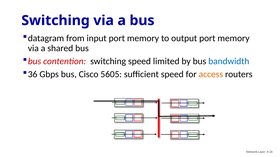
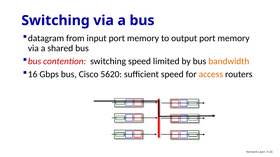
bandwidth colour: blue -> orange (229, 61)
36: 36 -> 16 (33, 74)
5605: 5605 -> 5620 (111, 74)
